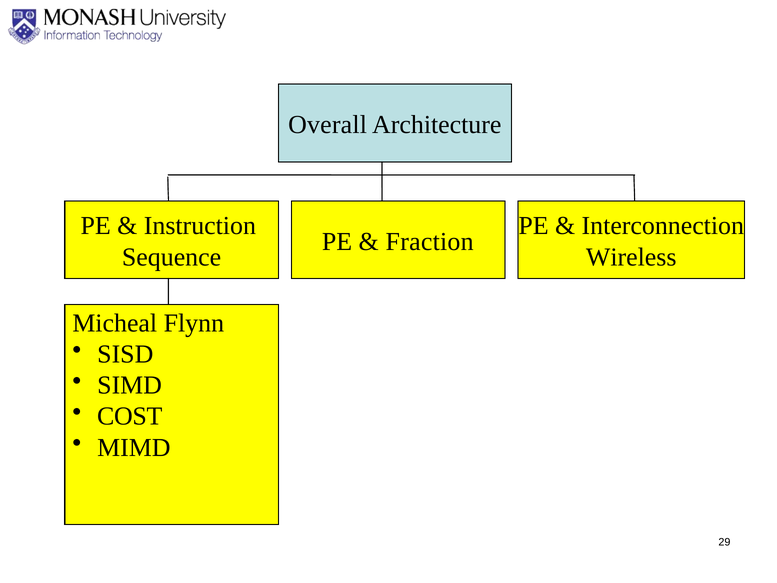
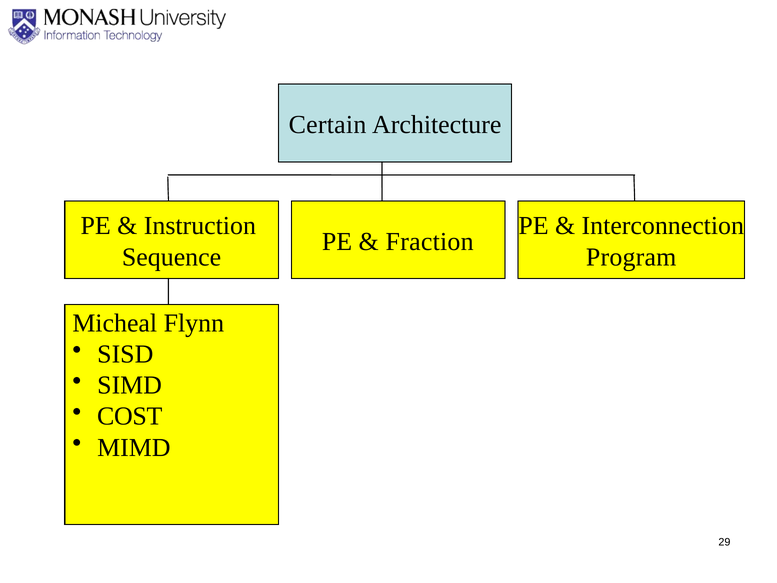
Overall: Overall -> Certain (328, 125)
Wireless: Wireless -> Program (631, 257)
